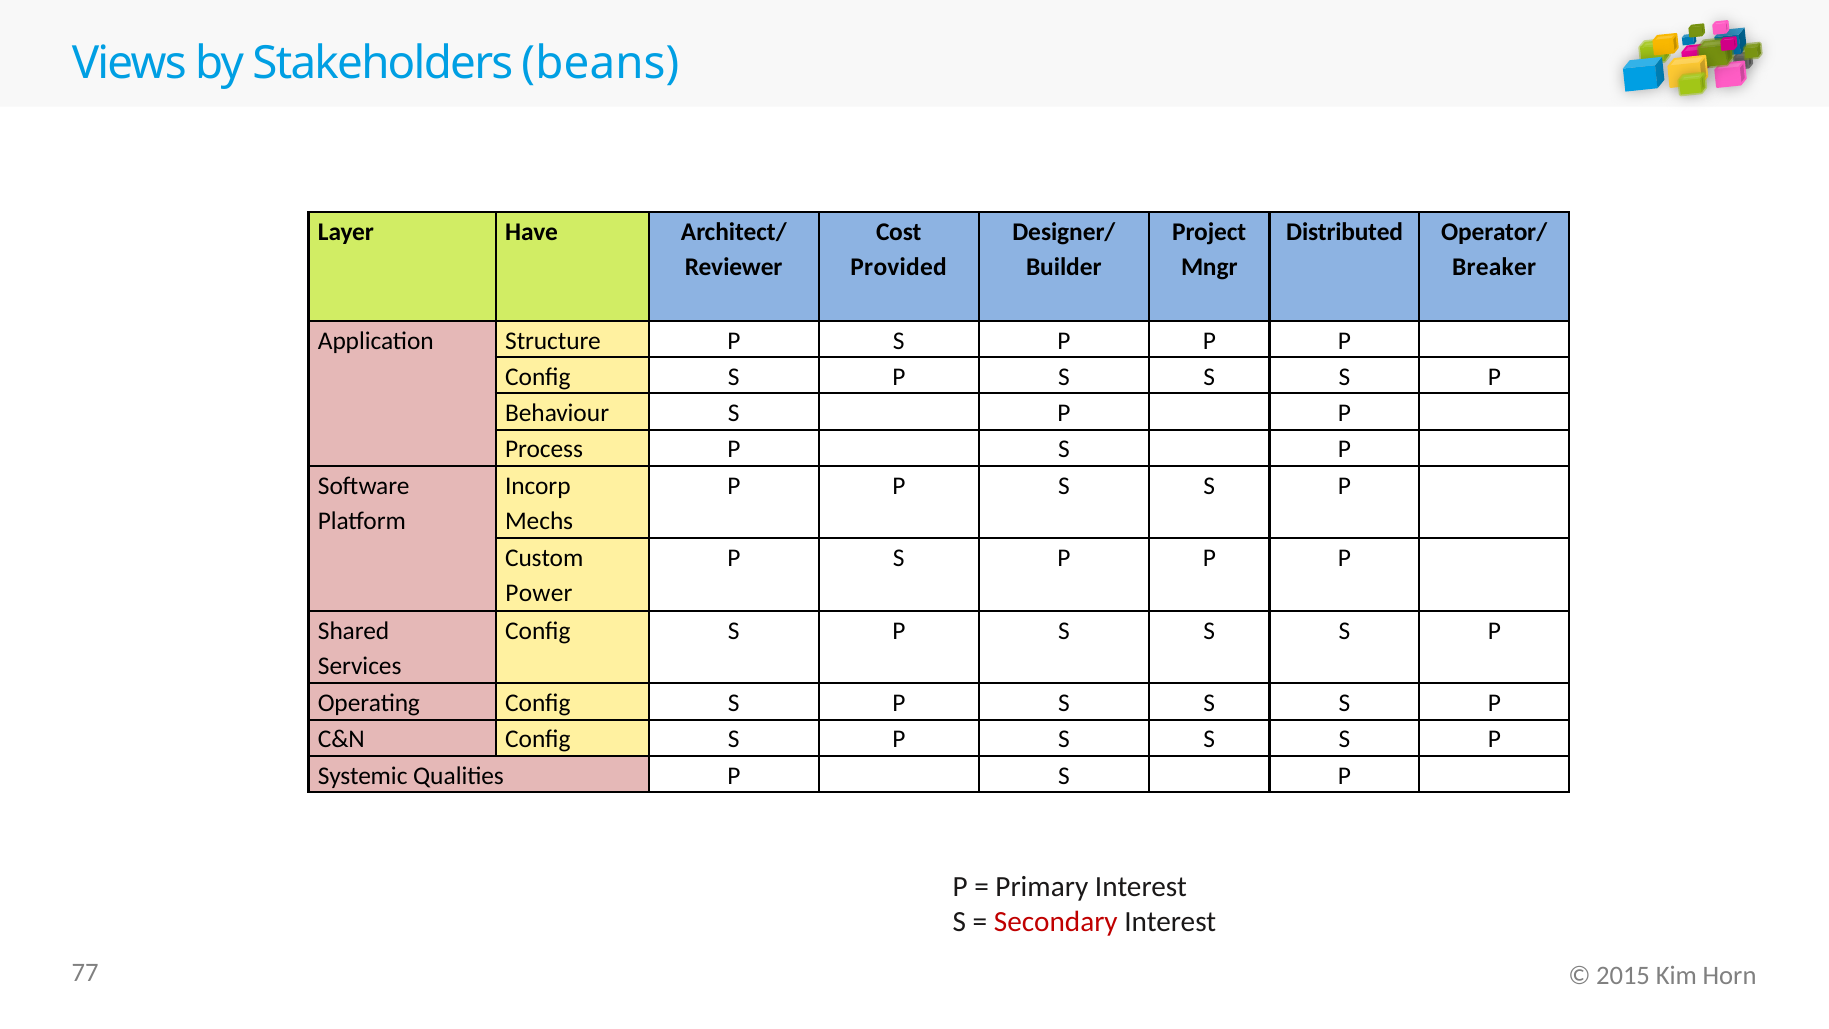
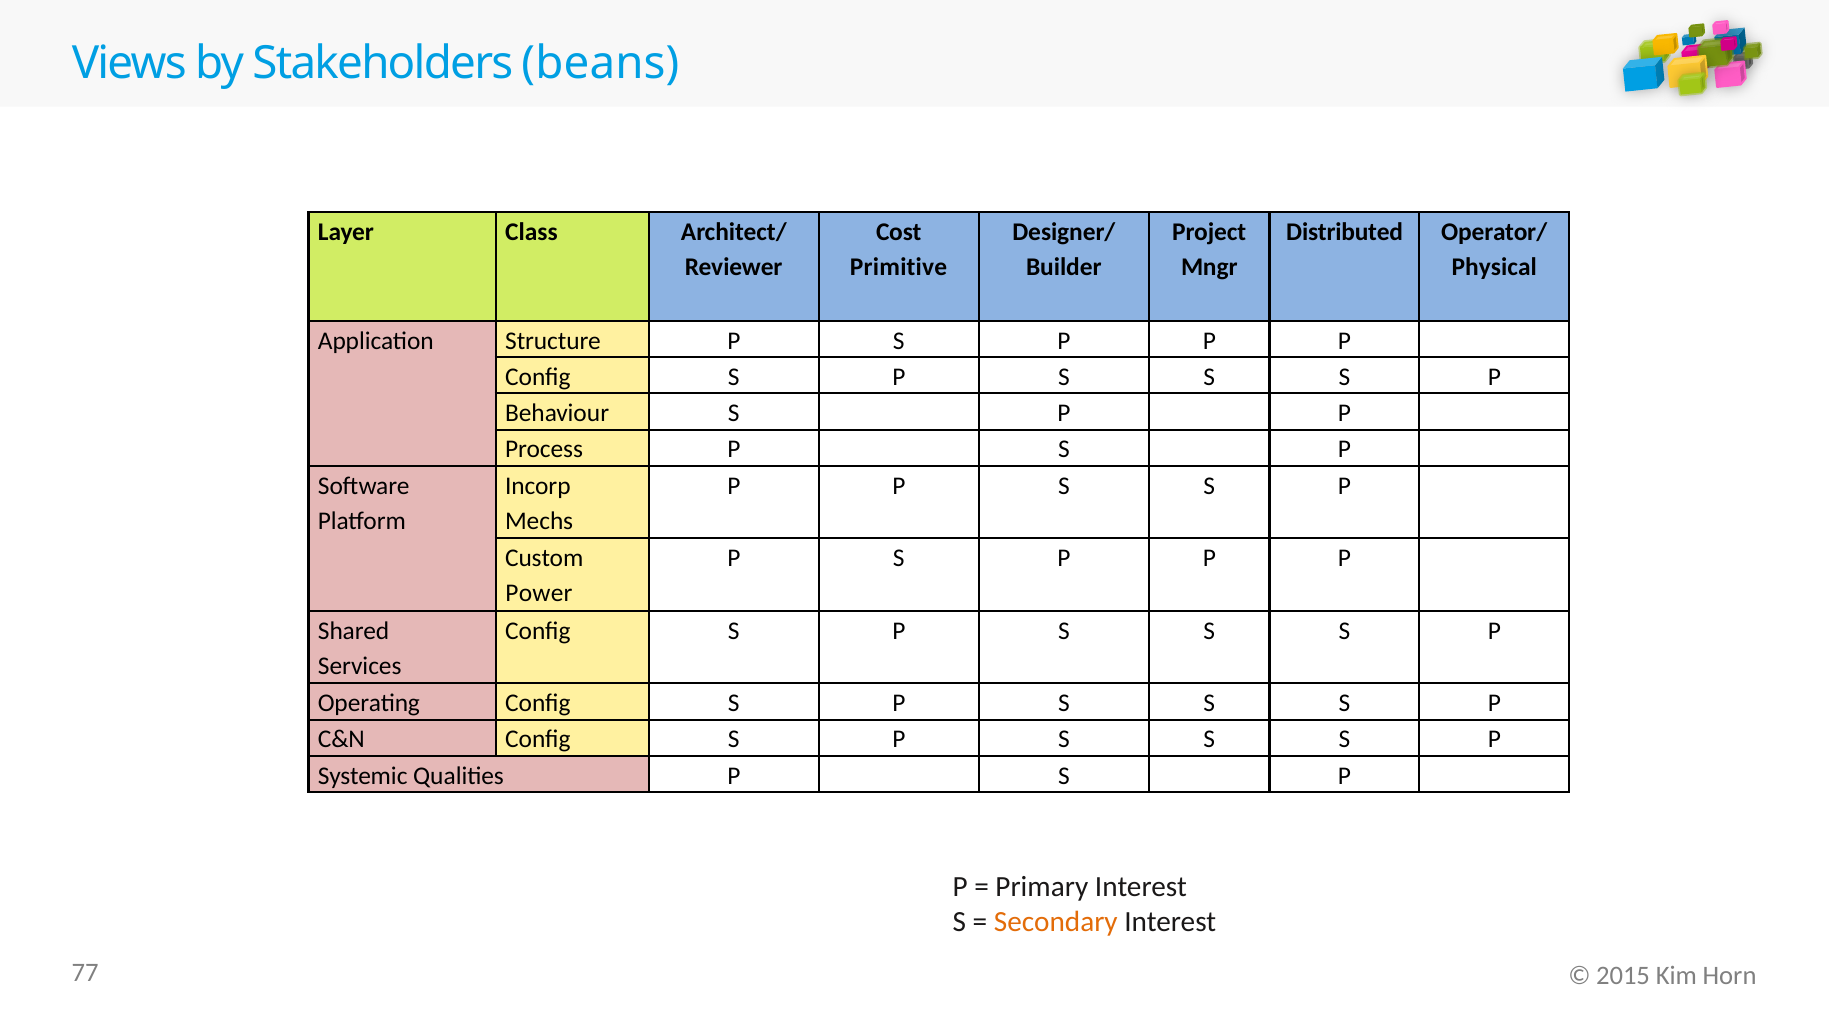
Have: Have -> Class (531, 232)
Provided: Provided -> Primitive (899, 267)
Breaker: Breaker -> Physical (1494, 267)
Secondary colour: red -> orange (1056, 921)
